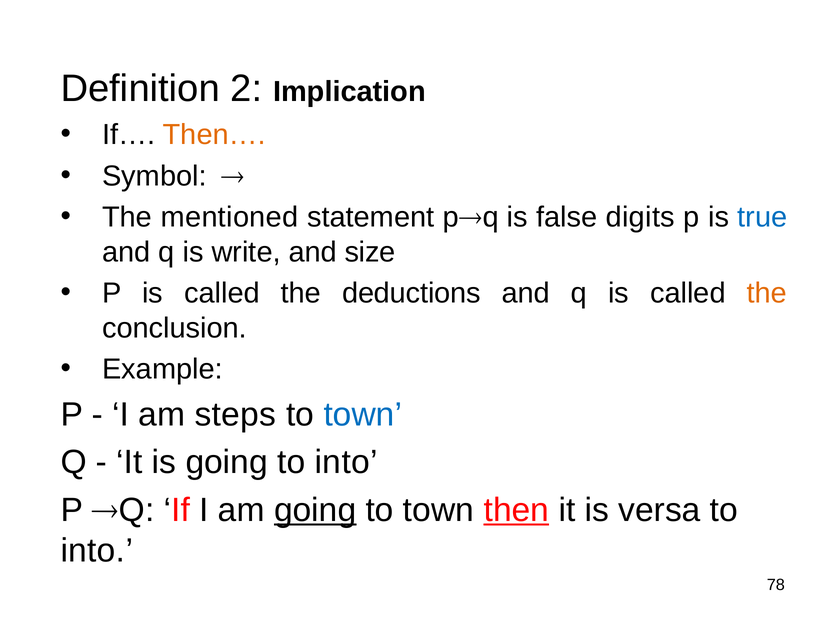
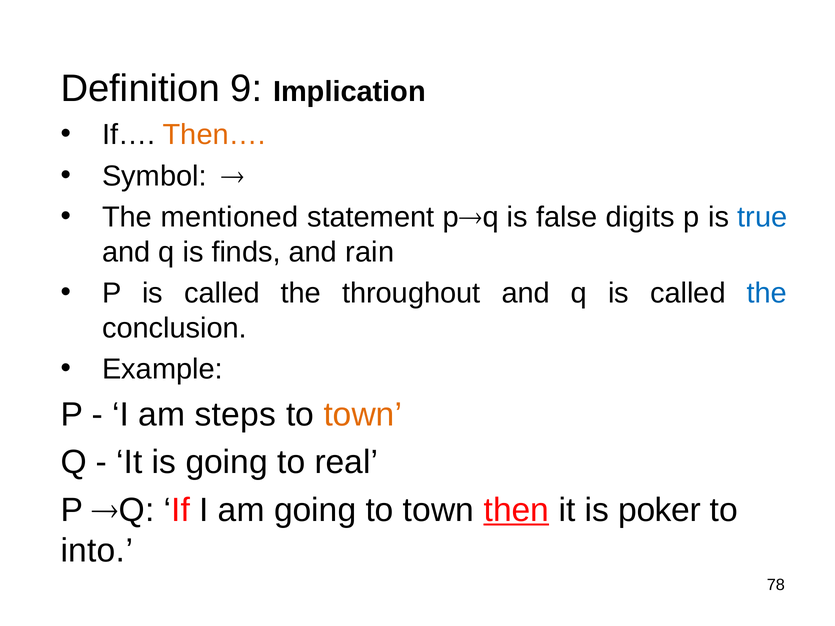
2: 2 -> 9 (246, 89)
write: write -> finds (246, 252)
size: size -> rain (370, 252)
deductions: deductions -> throughout (411, 293)
the colour: orange -> blue (767, 293)
town colour: blue -> orange (363, 415)
going to into: into -> real (346, 463)
going underline: present -> none (315, 510)
versa: versa -> poker (660, 510)
